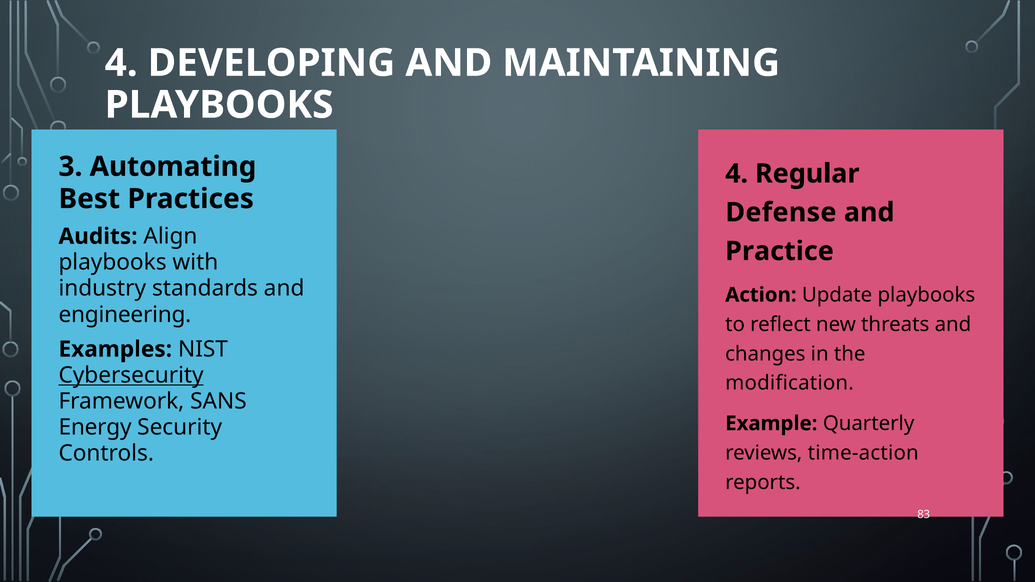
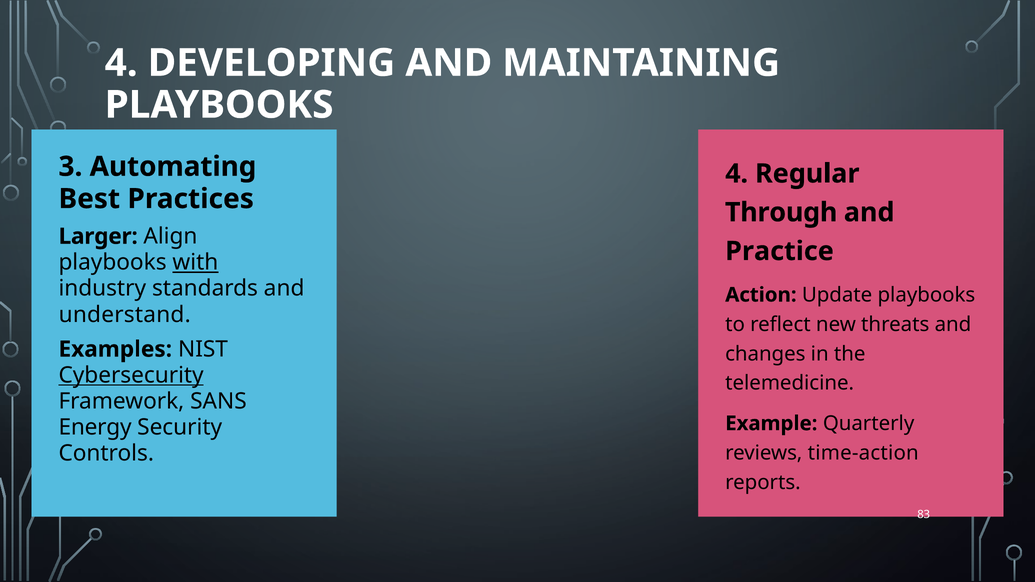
Defense: Defense -> Through (781, 213)
Audits: Audits -> Larger (98, 236)
with underline: none -> present (195, 263)
engineering: engineering -> understand (125, 315)
modification: modification -> telemedicine (790, 383)
